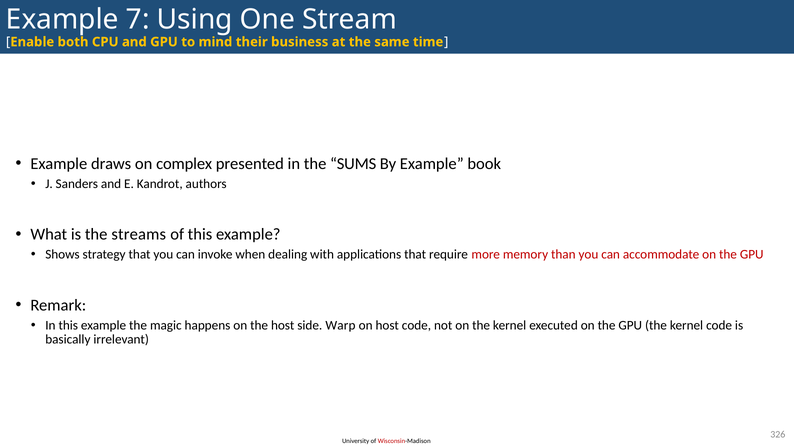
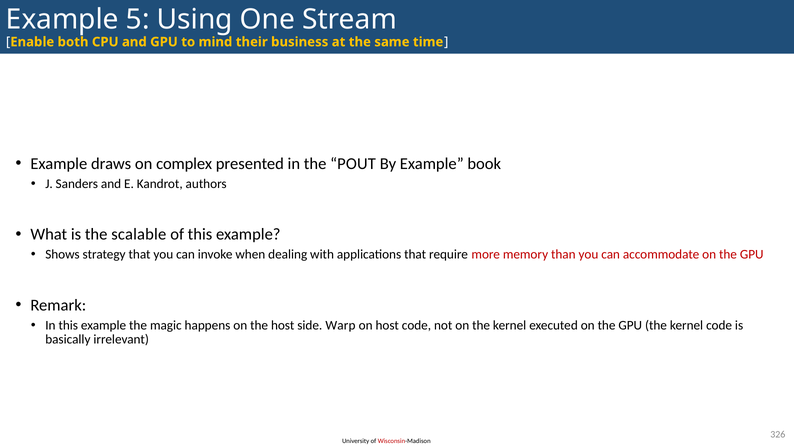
7: 7 -> 5 (138, 19)
SUMS: SUMS -> POUT (353, 163)
streams: streams -> scalable (139, 234)
